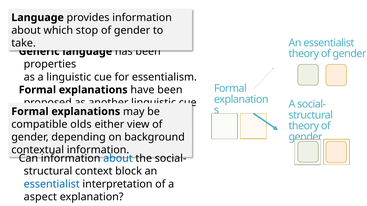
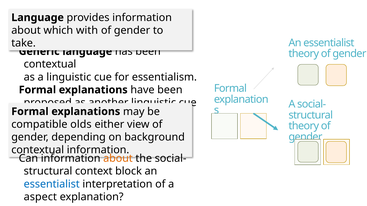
stop: stop -> with (87, 30)
properties: properties -> contextual (50, 64)
about colour: blue -> orange (118, 159)
